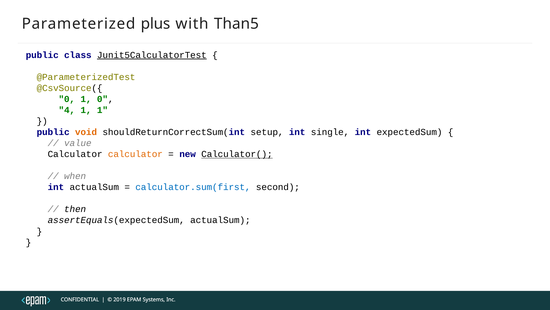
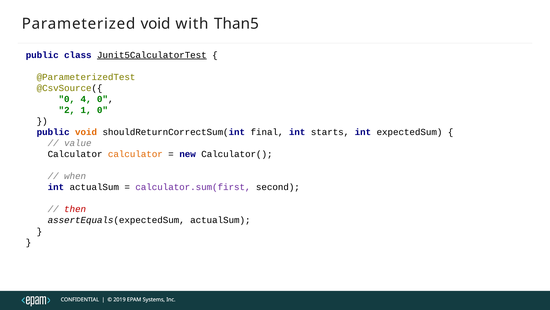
Parameterized plus: plus -> void (155, 24)
0 1: 1 -> 4 (86, 99)
4: 4 -> 2 (67, 110)
1 1: 1 -> 0 (102, 110)
setup: setup -> final (267, 132)
single: single -> starts (330, 132)
Calculator( underline: present -> none (237, 154)
calculator.sum(first colour: blue -> purple (193, 187)
then colour: black -> red (75, 209)
